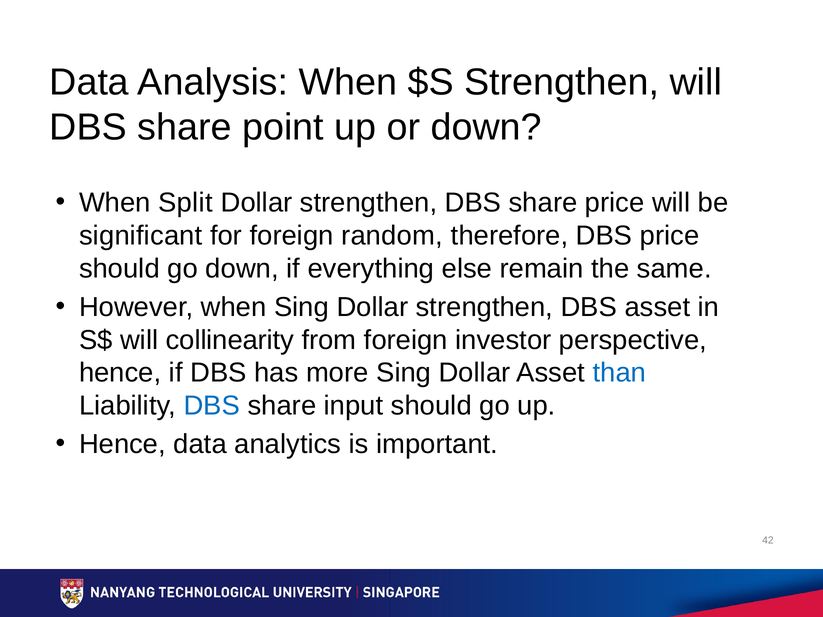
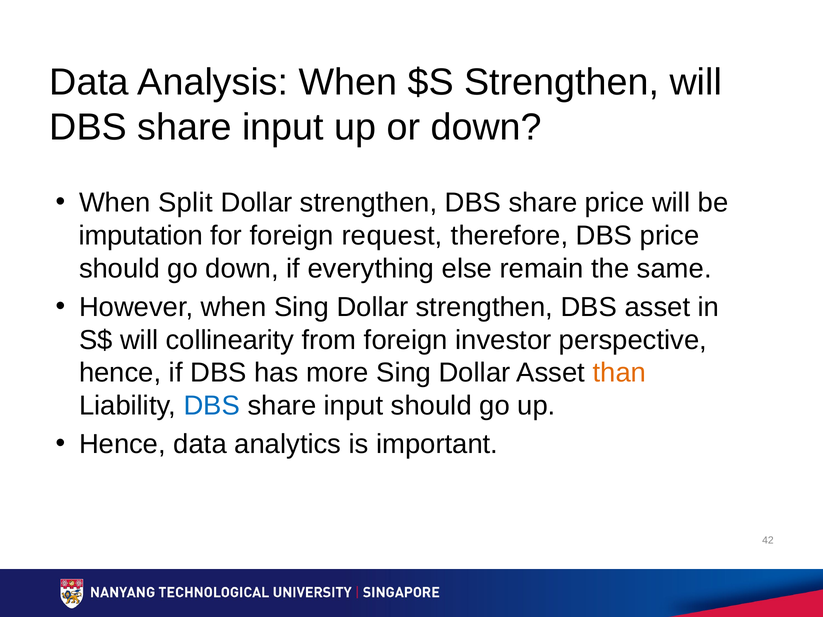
point: point -> input (283, 127)
significant: significant -> imputation (141, 236)
random: random -> request (392, 236)
than colour: blue -> orange (619, 373)
